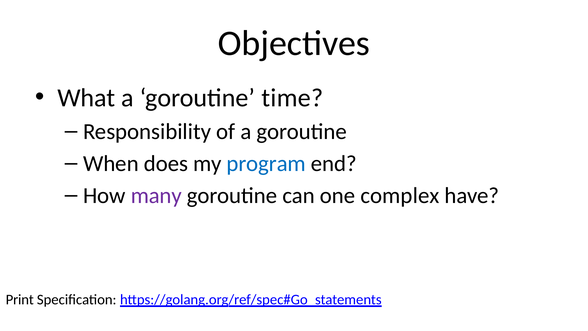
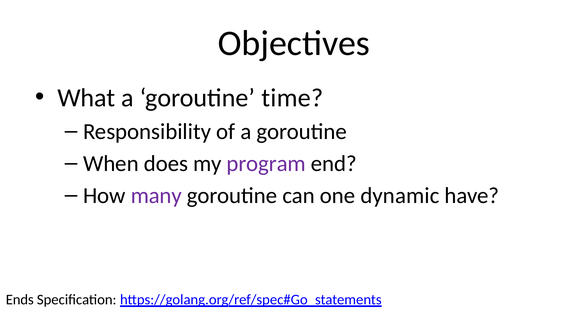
program colour: blue -> purple (266, 163)
complex: complex -> dynamic (400, 195)
Print: Print -> Ends (20, 300)
